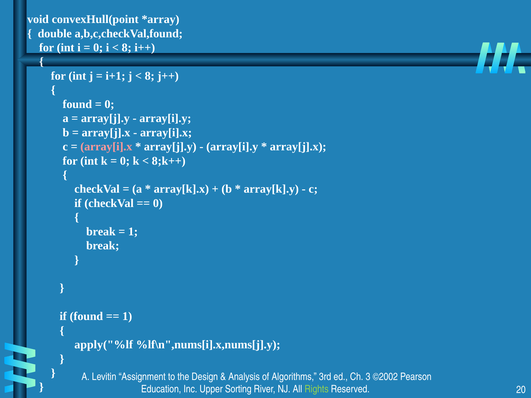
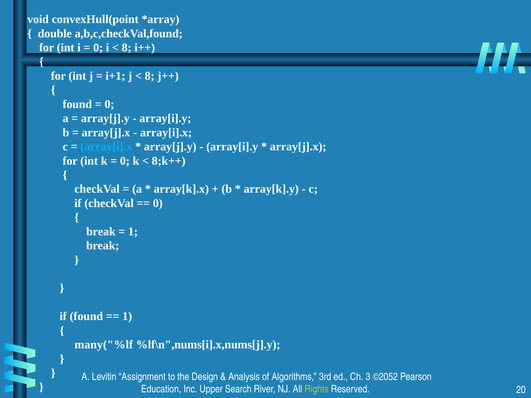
array[i].x colour: pink -> light blue (106, 147)
apply("%lf: apply("%lf -> many("%lf (104, 345)
©2002: ©2002 -> ©2052 (385, 377)
Sorting: Sorting -> Search (238, 389)
